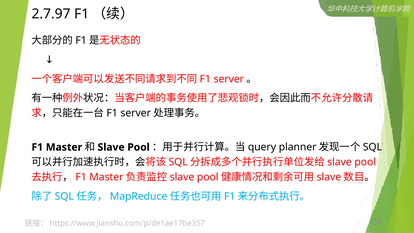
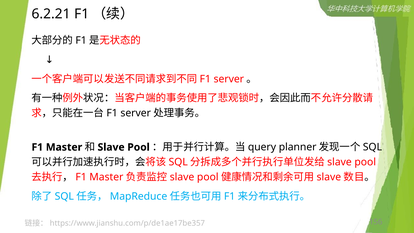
2.7.97: 2.7.97 -> 6.2.21 (51, 14)
